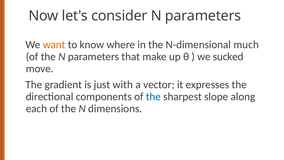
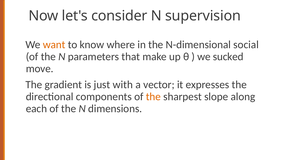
consider N parameters: parameters -> supervision (203, 16)
much: much -> social (246, 45)
the colour: blue -> orange (153, 96)
